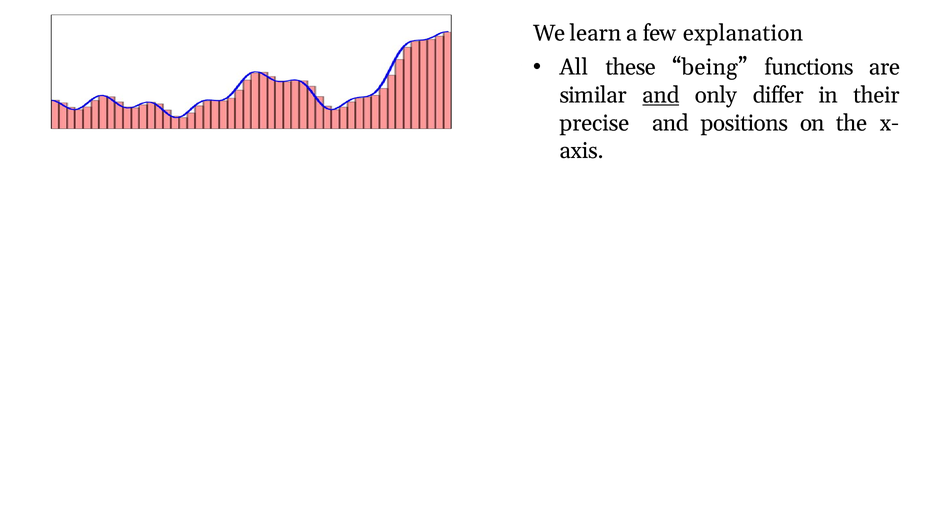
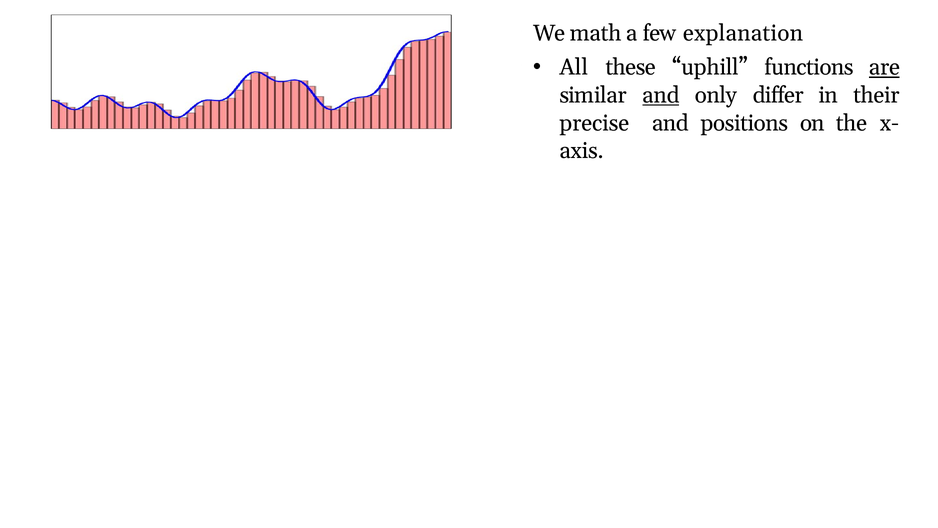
learn: learn -> math (596, 33)
being: being -> uphill (710, 67)
are underline: none -> present (884, 67)
